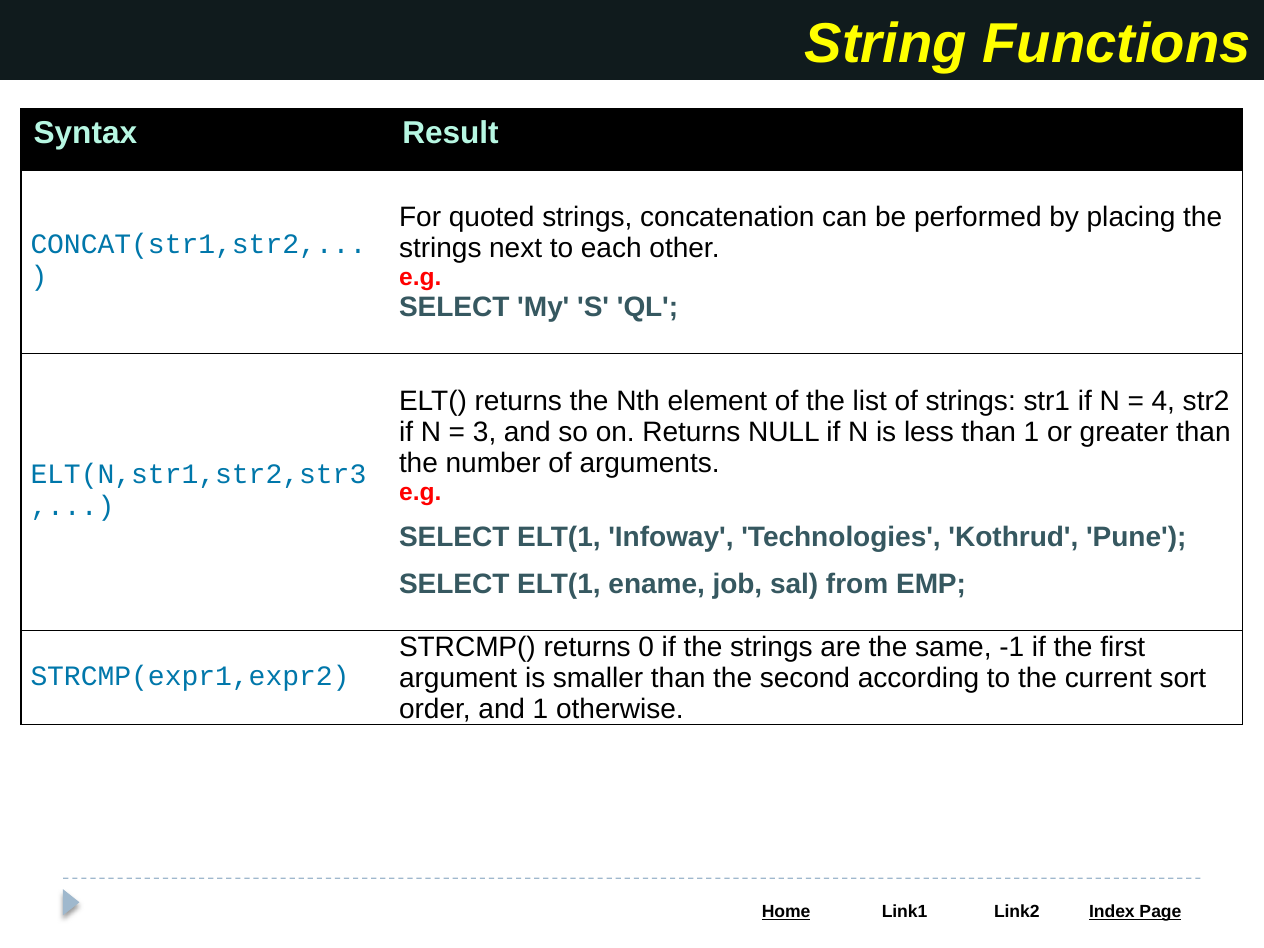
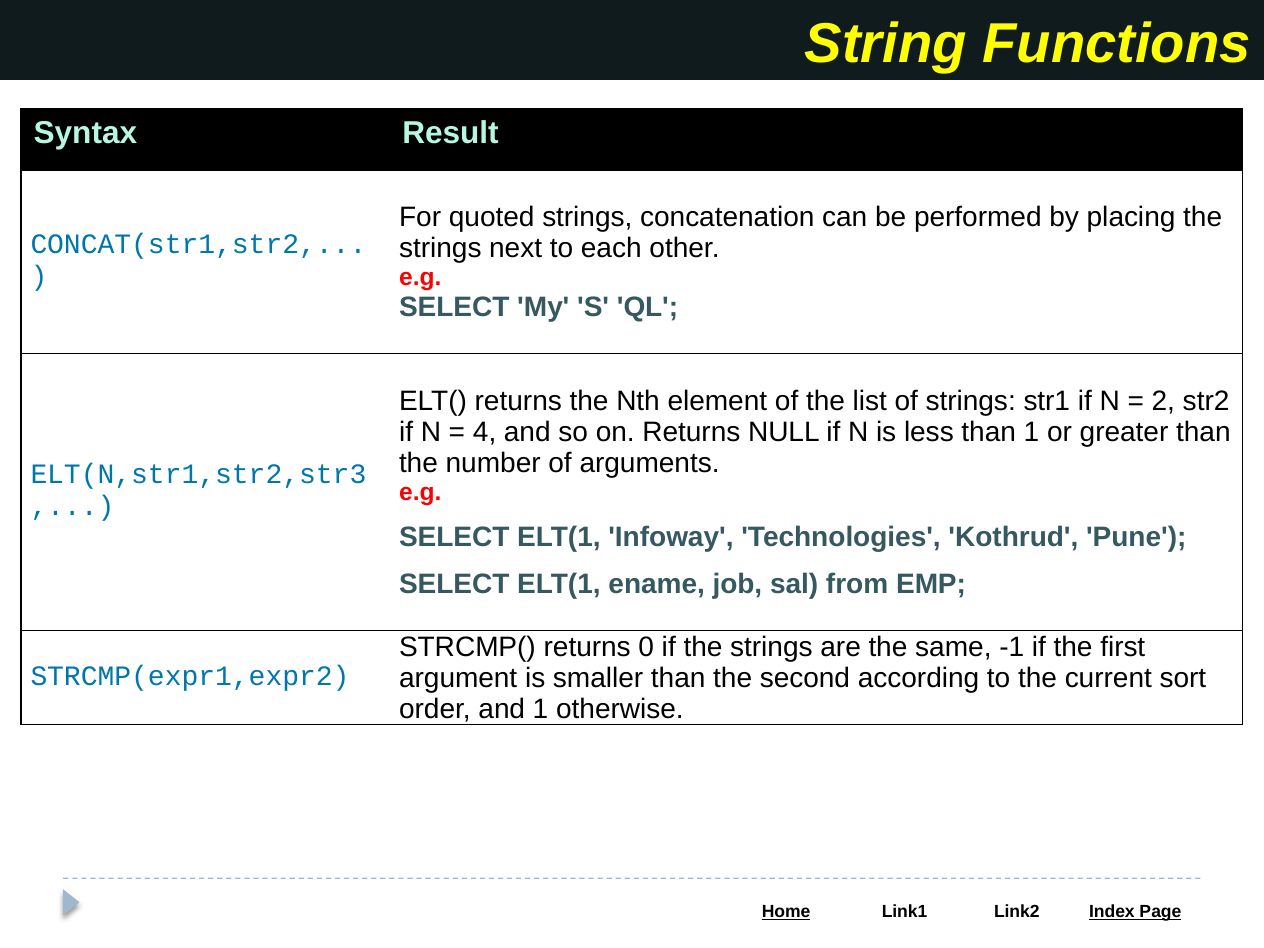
4: 4 -> 2 (1163, 401)
3: 3 -> 4 (485, 432)
